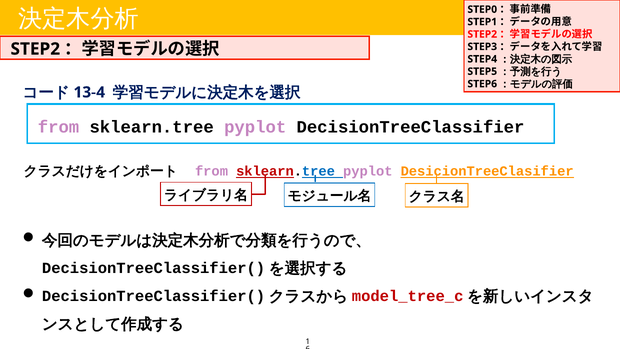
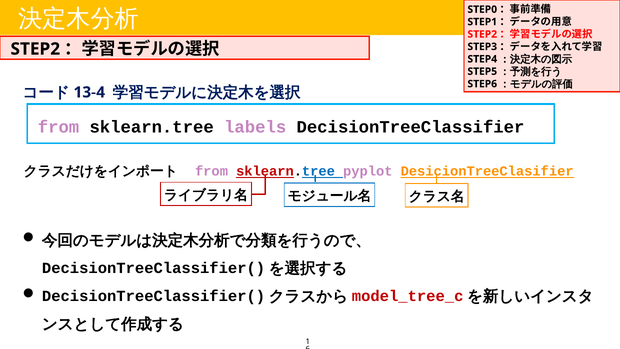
pyplot: pyplot -> labels (255, 127)
